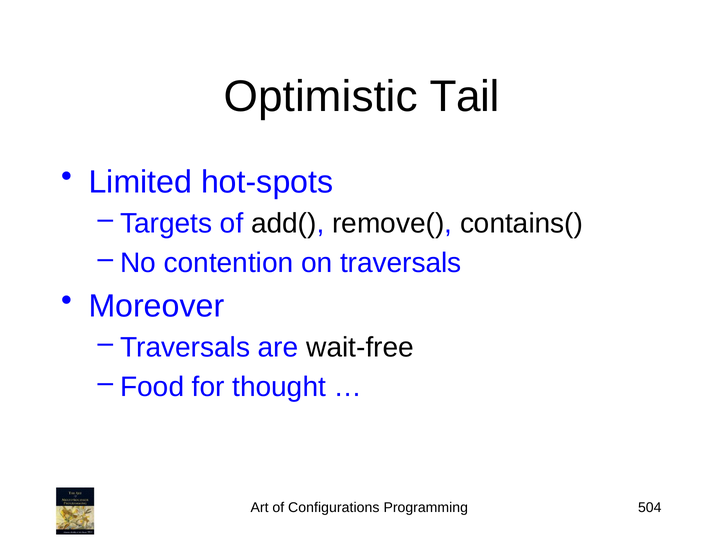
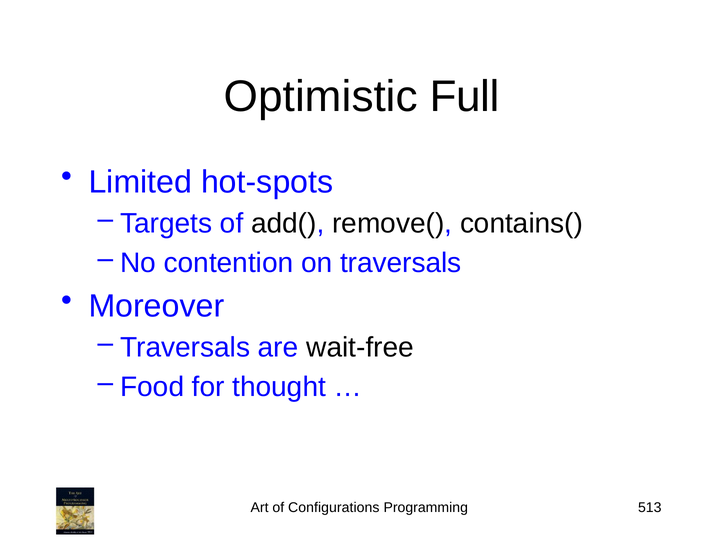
Tail: Tail -> Full (464, 96)
504: 504 -> 513 (650, 507)
